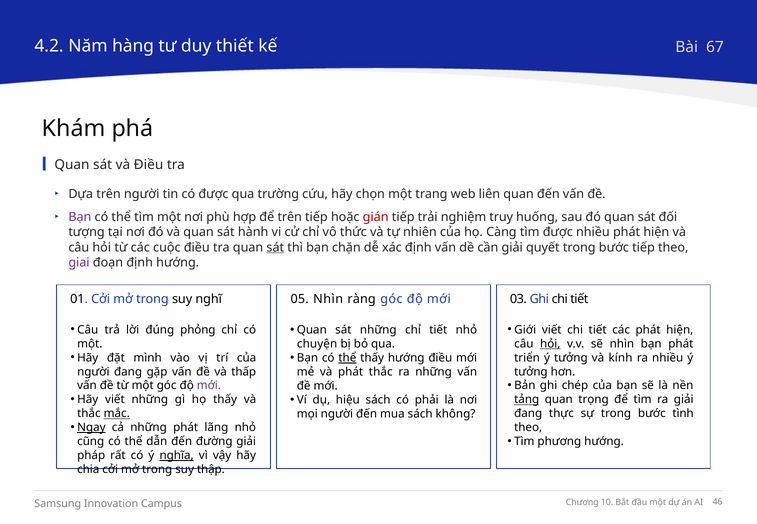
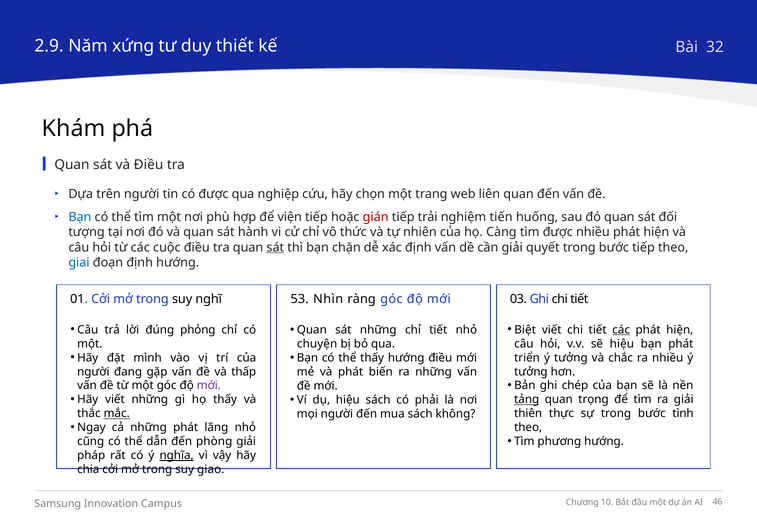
4.2: 4.2 -> 2.9 (49, 46)
hàng: hàng -> xứng (133, 46)
67: 67 -> 32 (715, 47)
trường: trường -> nghiệp (278, 194)
Bạn colour: purple -> blue (80, 217)
để trên: trên -> viện (290, 217)
truy: truy -> tiến (501, 217)
giai colour: purple -> blue (79, 263)
05: 05 -> 53 (300, 299)
Giới: Giới -> Biệt (525, 330)
các underline: none -> present (621, 330)
hỏi underline: present -> none (550, 344)
sẽ nhìn: nhìn -> hiệu (622, 344)
thể underline: present -> none (347, 358)
kính: kính -> chắc (621, 358)
phát thắc: thắc -> biến (381, 372)
đang: đang -> thiên (528, 414)
Ngay underline: present -> none (91, 428)
đường: đường -> phòng (214, 442)
thập: thập -> giao (211, 470)
